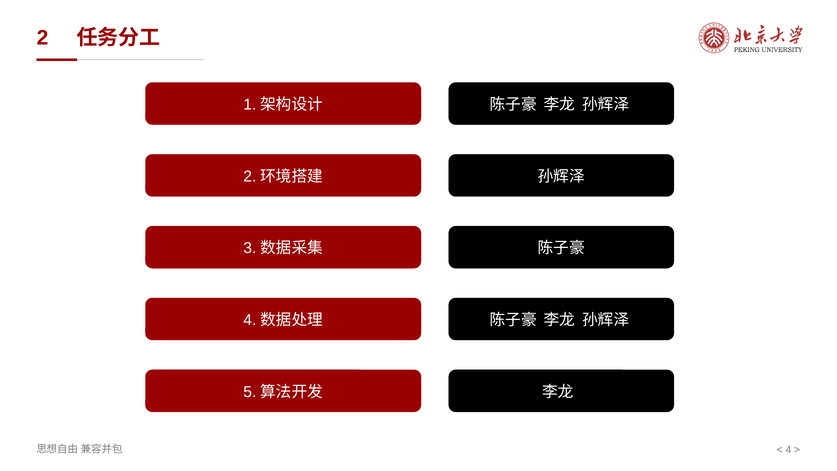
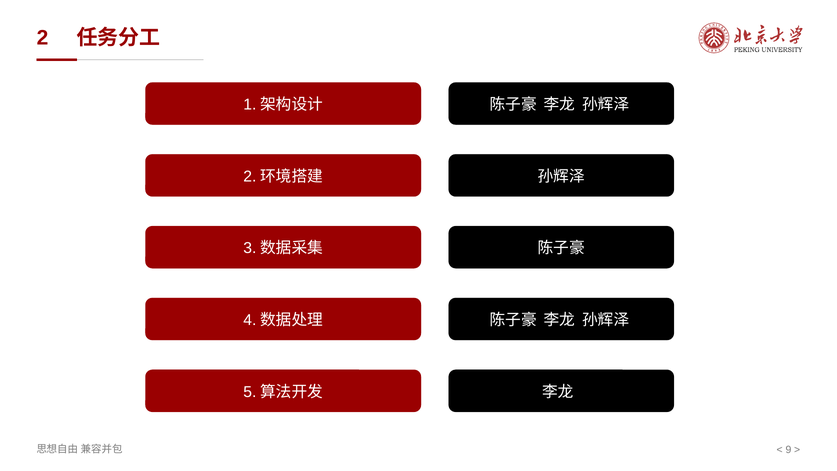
4: 4 -> 9 (788, 450)
